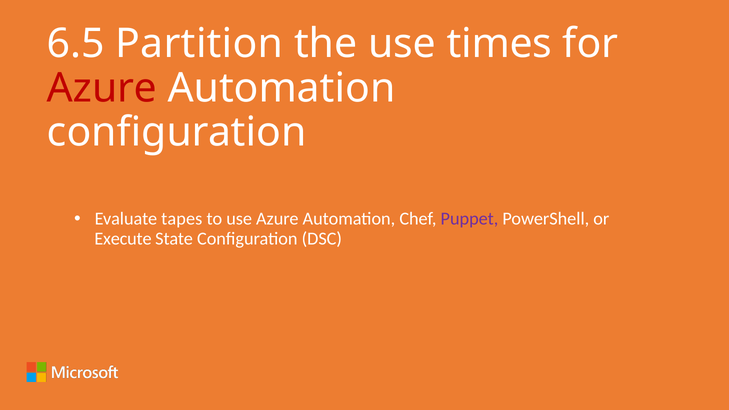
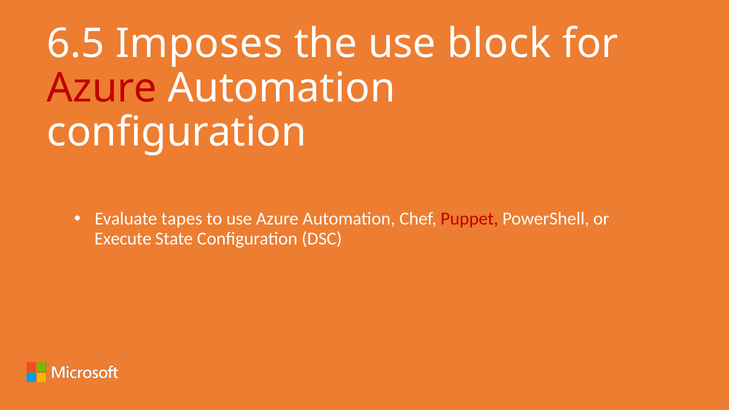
Partition: Partition -> Imposes (199, 44)
times: times -> block (499, 44)
Puppet colour: purple -> red (469, 219)
